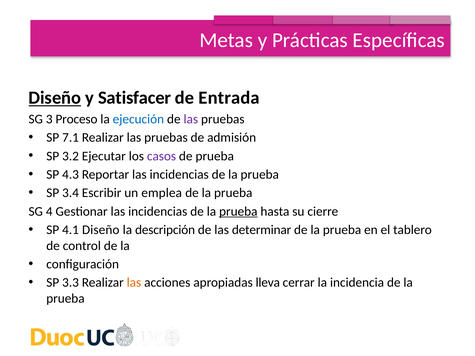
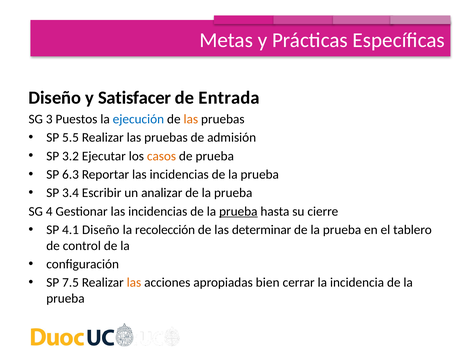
Diseño underline: present -> none (55, 98)
Proceso: Proceso -> Puestos (76, 119)
las colour: purple -> orange (191, 119)
7.1: 7.1 -> 5.5 (71, 138)
casos colour: purple -> orange (161, 156)
4.3: 4.3 -> 6.3 (71, 175)
emplea: emplea -> analizar (162, 193)
descripción: descripción -> recolección (165, 230)
3.3: 3.3 -> 7.5 (71, 283)
lleva: lleva -> bien (268, 283)
